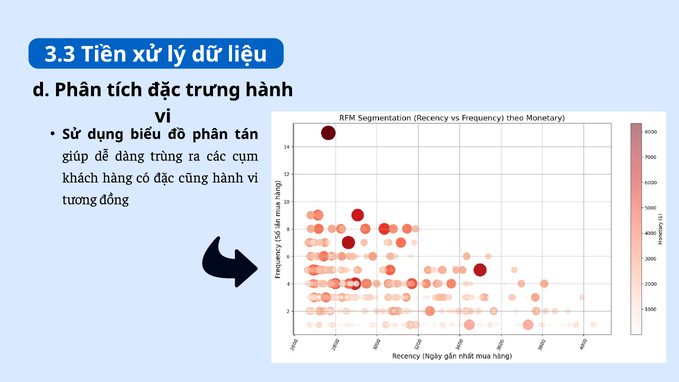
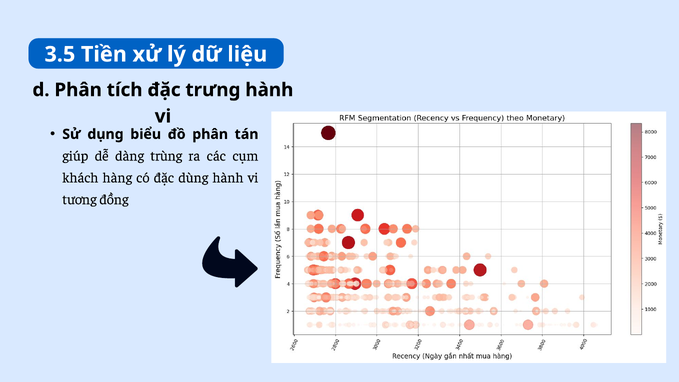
3.3: 3.3 -> 3.5 (60, 54)
cũng: cũng -> dùng (193, 178)
